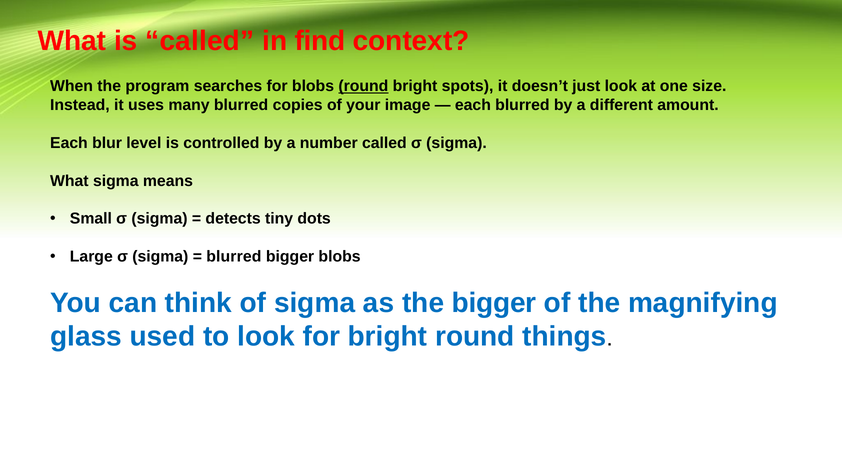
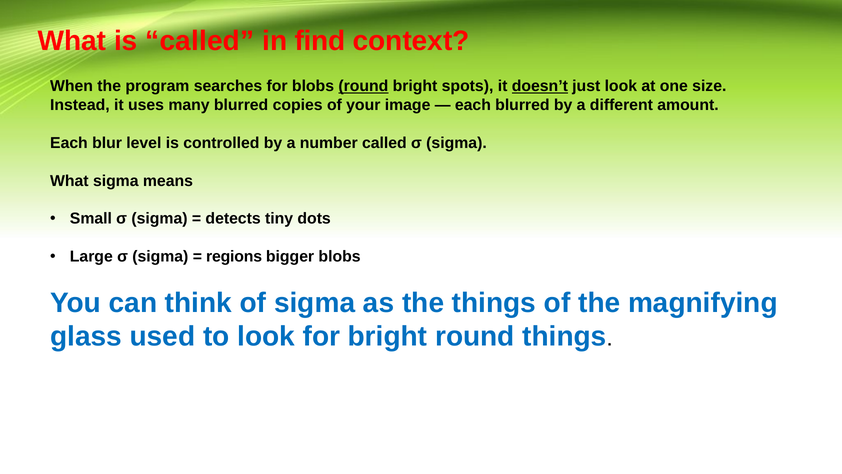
doesn’t underline: none -> present (540, 86)
blurred: blurred -> regions (234, 256)
the bigger: bigger -> things (494, 303)
